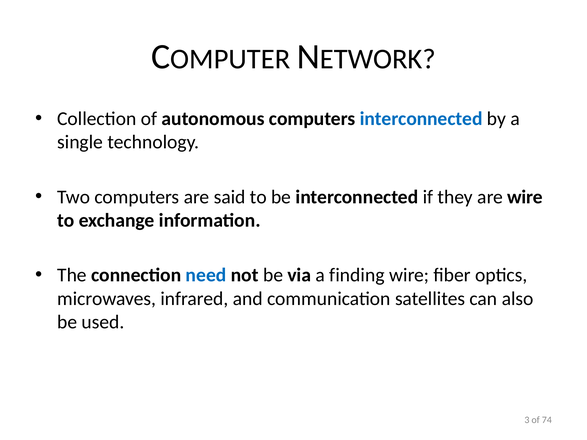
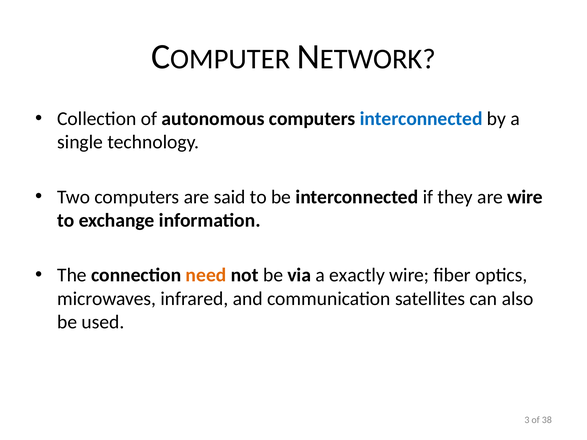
need colour: blue -> orange (206, 275)
finding: finding -> exactly (357, 275)
74: 74 -> 38 (547, 420)
